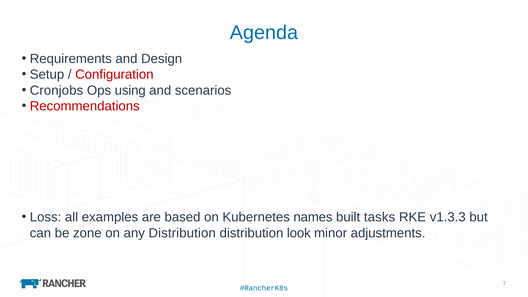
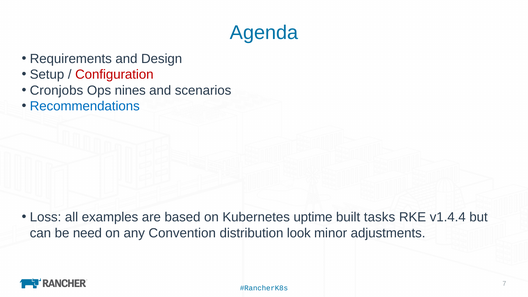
using: using -> nines (130, 90)
Recommendations colour: red -> blue (85, 106)
names: names -> uptime (313, 217)
v1.3.3: v1.3.3 -> v1.4.4 (448, 217)
zone: zone -> need (87, 233)
any Distribution: Distribution -> Convention (182, 233)
